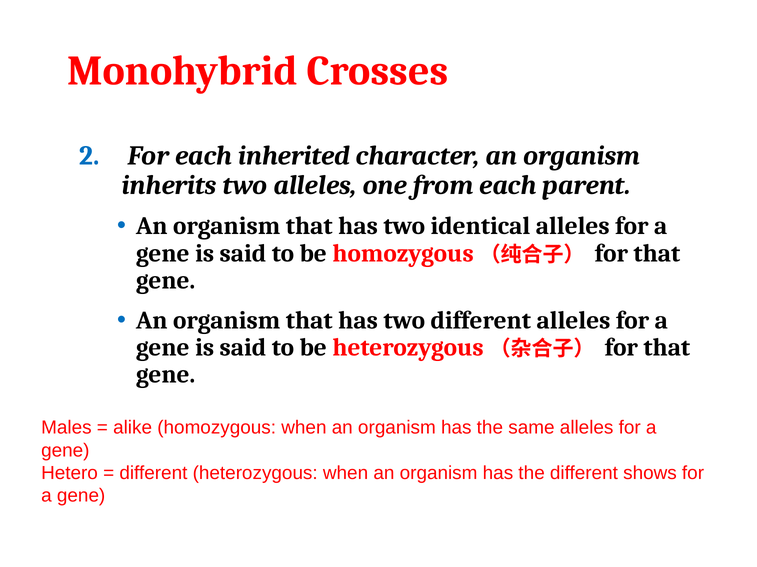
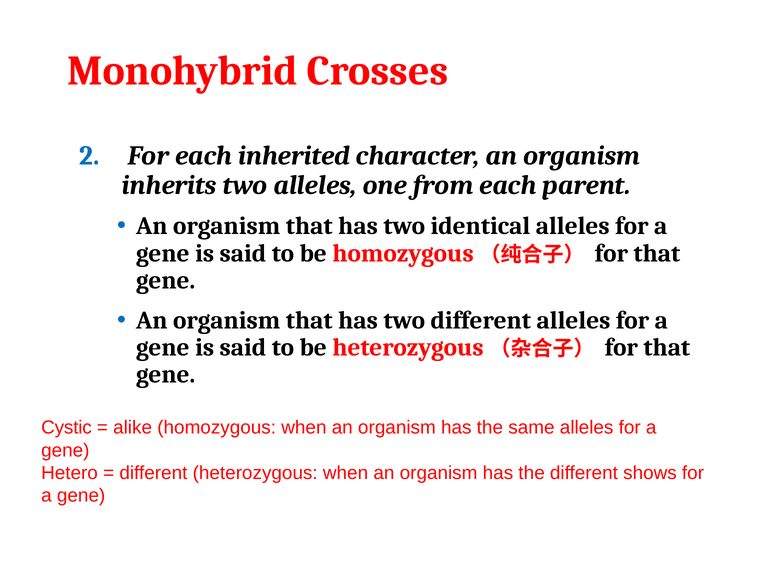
Males: Males -> Cystic (67, 428)
